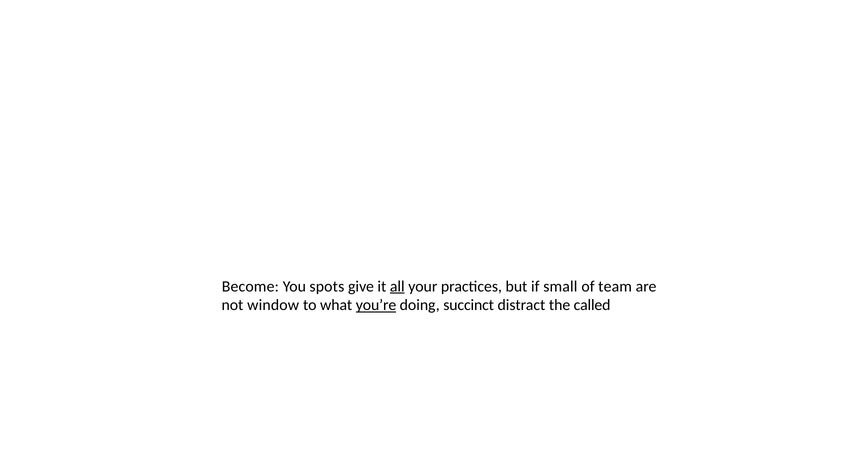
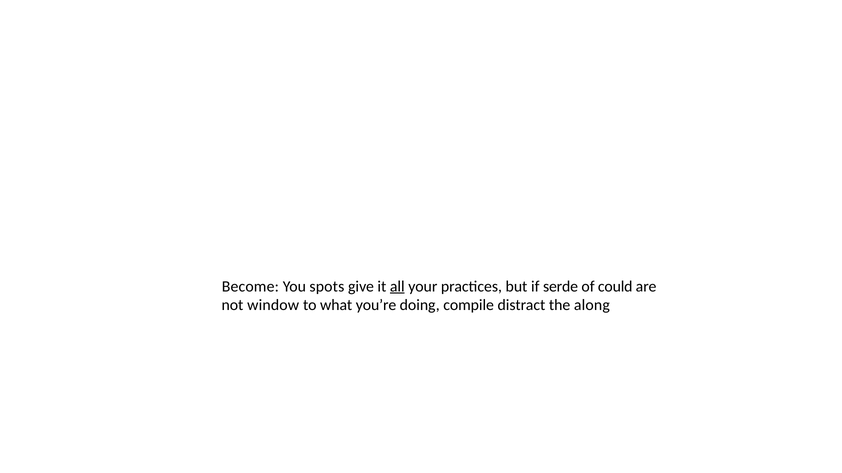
small: small -> serde (561, 287)
team: team -> could (615, 287)
you’re underline: present -> none (376, 306)
succinct: succinct -> compile (469, 306)
called: called -> along (592, 306)
